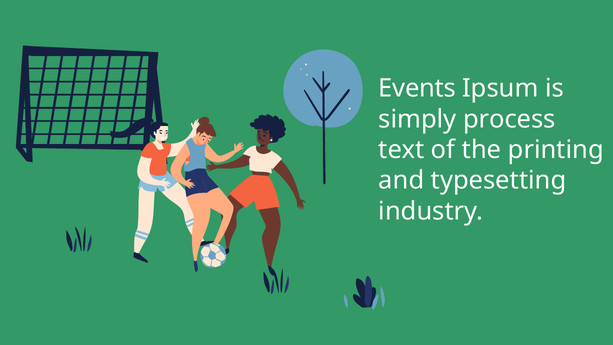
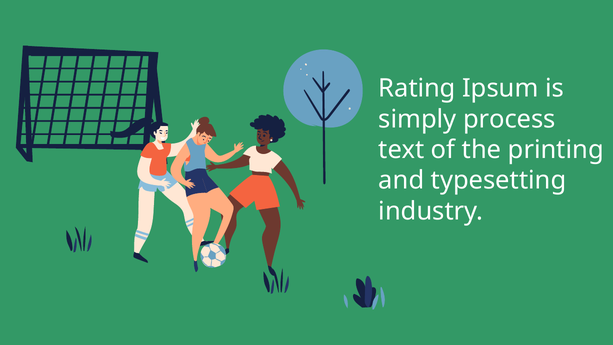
Events: Events -> Rating (417, 88)
